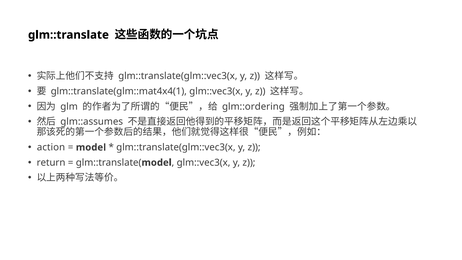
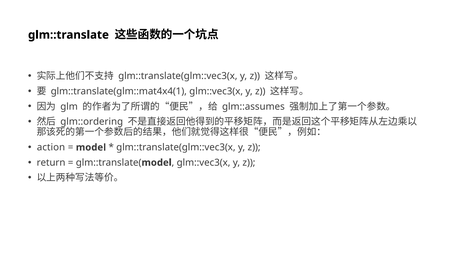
glm::ordering: glm::ordering -> glm::assumes (253, 106)
glm::assumes: glm::assumes -> glm::ordering (92, 122)
